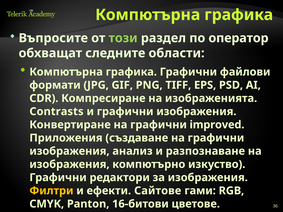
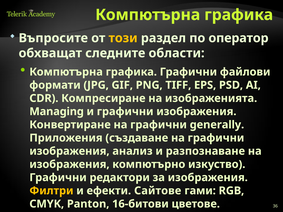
този colour: light green -> yellow (123, 38)
Contrasts: Contrasts -> Managing (57, 112)
improved: improved -> generally (217, 125)
